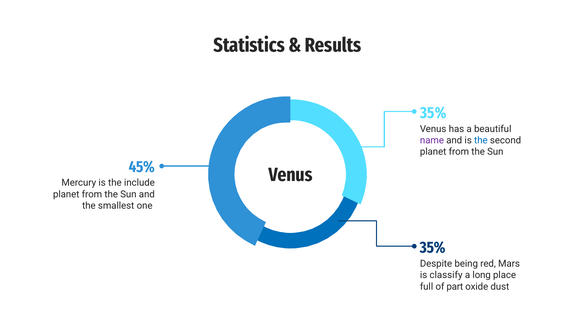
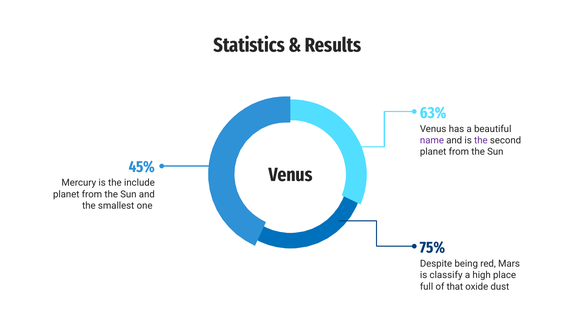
35%: 35% -> 63% (433, 113)
the colour: blue -> purple (481, 141)
35%: 35% -> 75% (433, 248)
long: long -> high (482, 275)
part: part -> that (455, 287)
